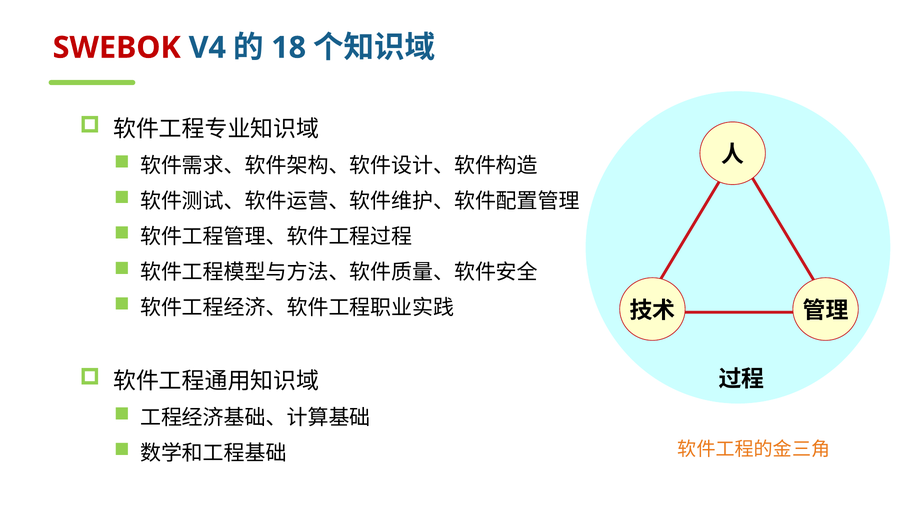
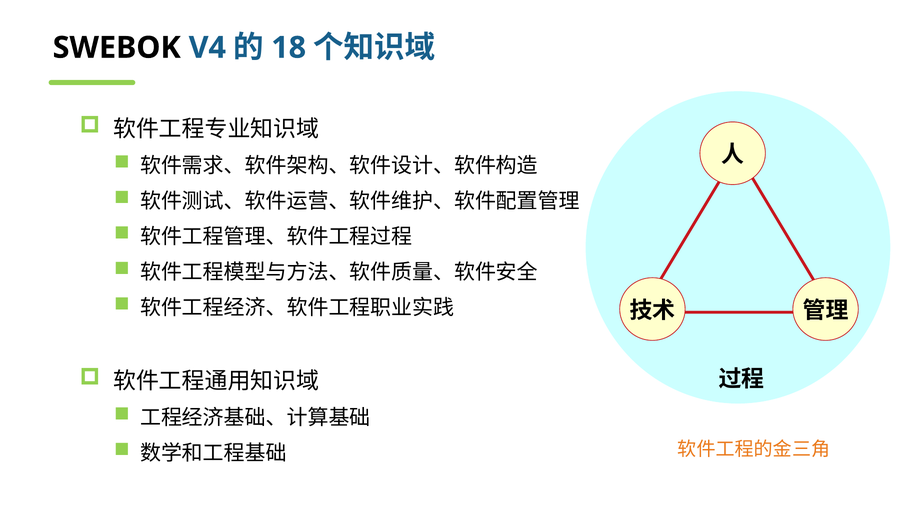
SWEBOK colour: red -> black (117, 48)
